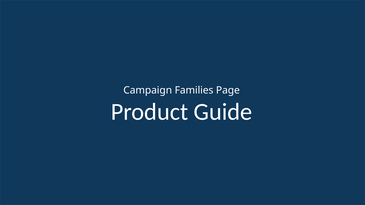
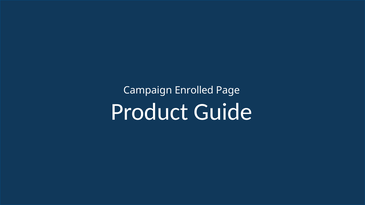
Families: Families -> Enrolled (194, 90)
